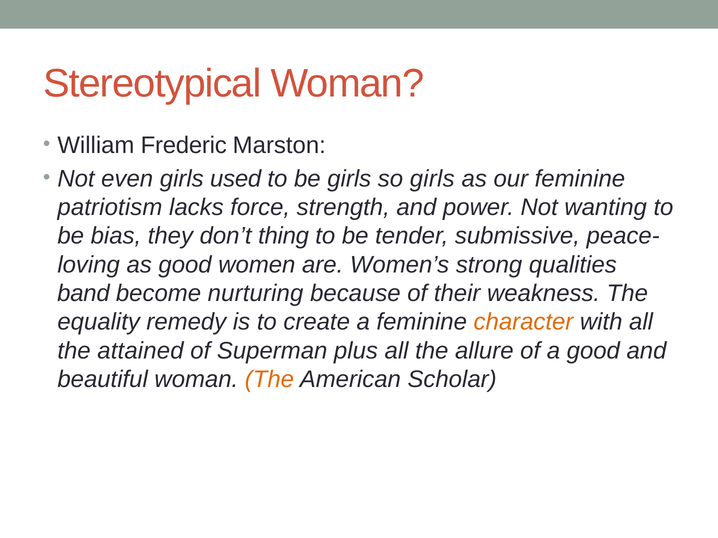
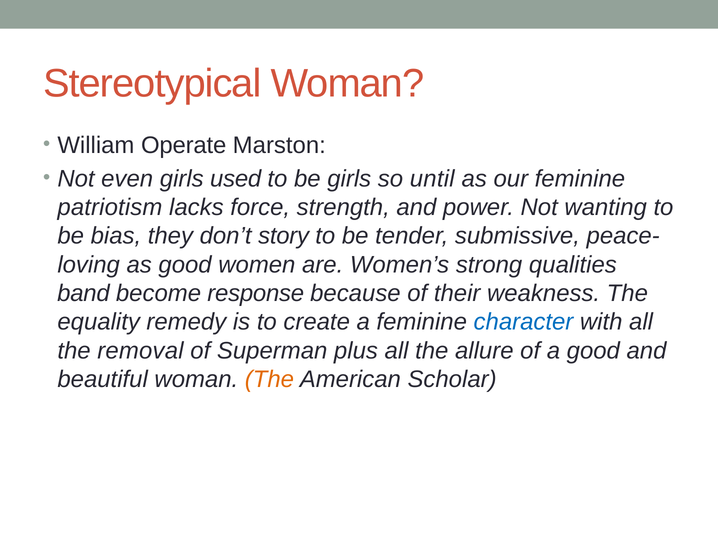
Frederic: Frederic -> Operate (184, 145)
so girls: girls -> until (432, 179)
thing: thing -> story (284, 236)
nurturing: nurturing -> response (256, 294)
character colour: orange -> blue (523, 322)
attained: attained -> removal (140, 351)
